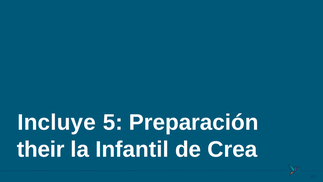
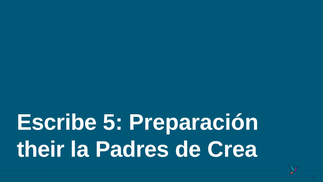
Incluye: Incluye -> Escribe (57, 122)
Infantil: Infantil -> Padres (132, 149)
